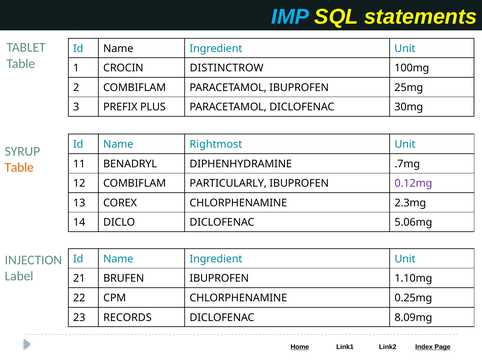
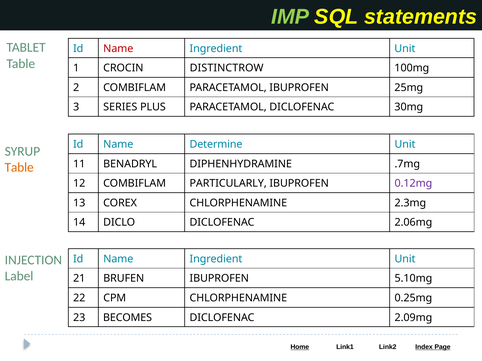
IMP colour: light blue -> light green (290, 17)
Name colour: black -> red (118, 49)
PREFIX: PREFIX -> SERIES (120, 107)
Rightmost: Rightmost -> Determine (216, 145)
5.06mg: 5.06mg -> 2.06mg (413, 223)
1.10mg: 1.10mg -> 5.10mg (413, 279)
RECORDS: RECORDS -> BECOMES (128, 318)
8.09mg: 8.09mg -> 2.09mg (413, 318)
